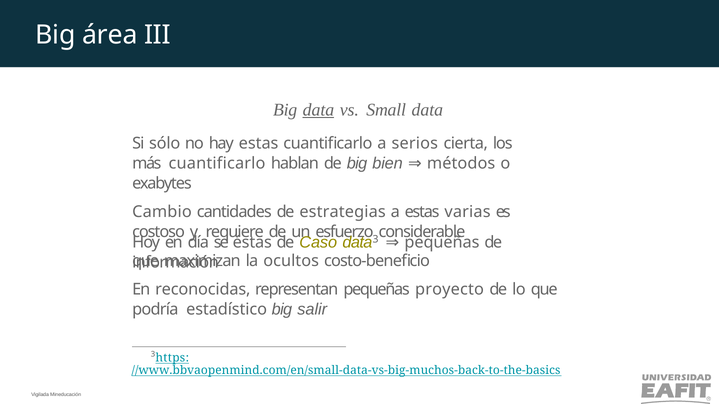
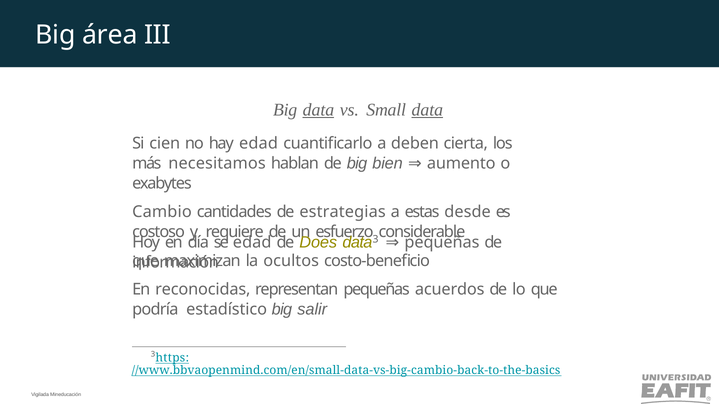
data underline: none -> present (427, 110)
sólo: sólo -> cien (165, 144)
hay estas: estas -> edad (258, 144)
serios: serios -> deben (415, 144)
más cuantificarlo: cuantificarlo -> necesitamos (217, 164)
métodos: métodos -> aumento (461, 164)
varias: varias -> desde (468, 212)
éstas: éstas -> edad (252, 243)
Caso: Caso -> Does (318, 243)
proyecto: proyecto -> acuerdos (450, 290)
//www.bbvaopenmind.com/en/small-data-vs-big-muchos-back-to-the-basics: //www.bbvaopenmind.com/en/small-data-vs-big-muchos-back-to-the-basics -> //www.bbvaopenmind.com/en/small-data-vs-big-cambio-back-to-the-basics (346, 371)
